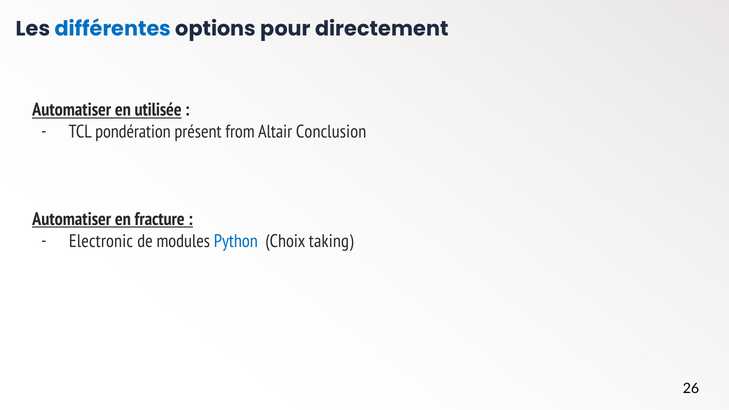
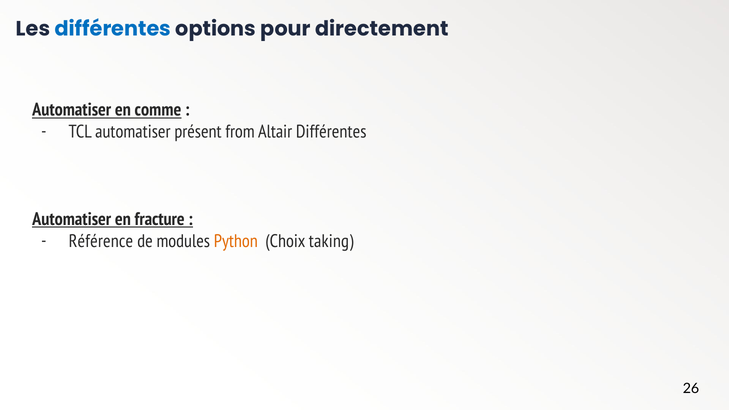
utilisée: utilisée -> comme (158, 110)
TCL pondération: pondération -> automatiser (133, 132)
Altair Conclusion: Conclusion -> Différentes (331, 132)
Electronic: Electronic -> Référence (101, 241)
Python colour: blue -> orange (236, 241)
